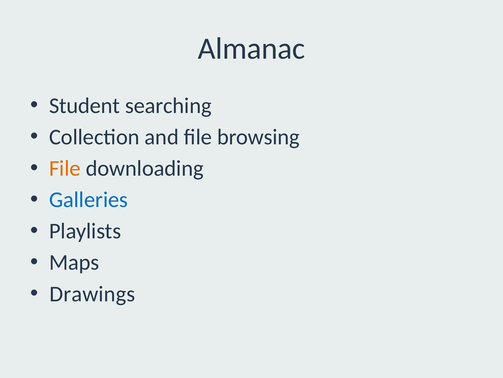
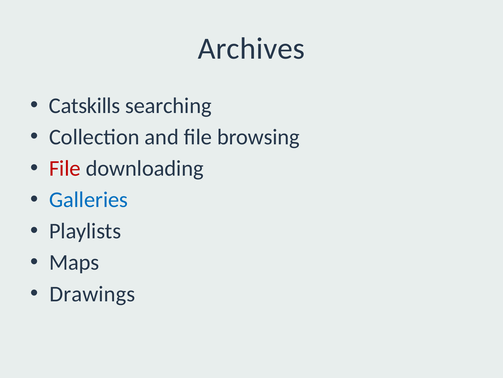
Almanac: Almanac -> Archives (251, 49)
Student: Student -> Catskills (85, 106)
File colour: orange -> red (65, 168)
